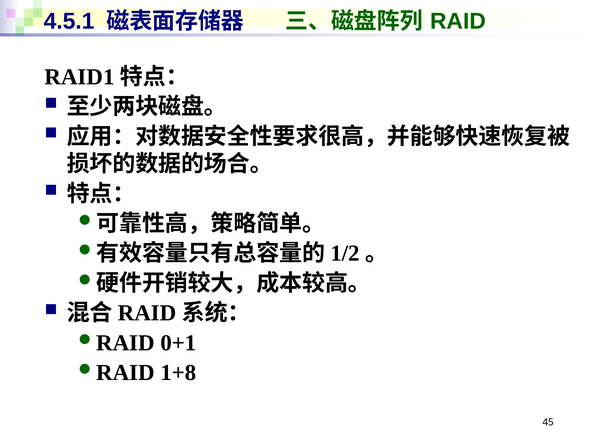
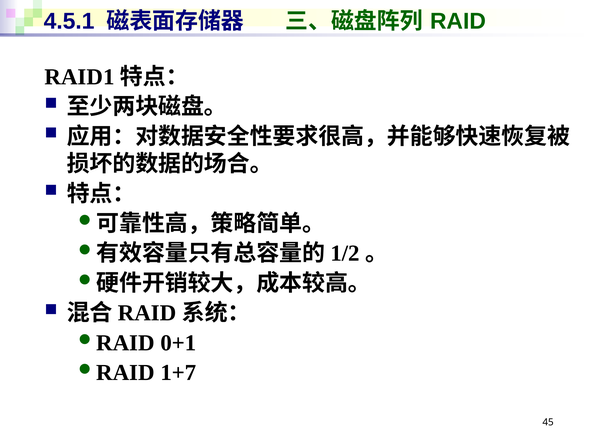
1+8: 1+8 -> 1+7 (178, 372)
